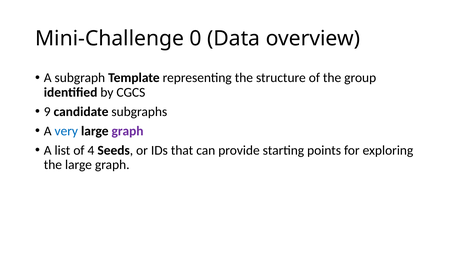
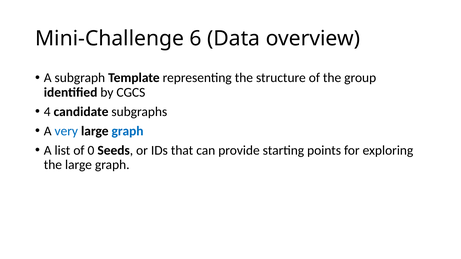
0: 0 -> 6 (196, 39)
9: 9 -> 4 (47, 112)
graph colour: purple -> blue (128, 131)
4: 4 -> 0 (91, 150)
